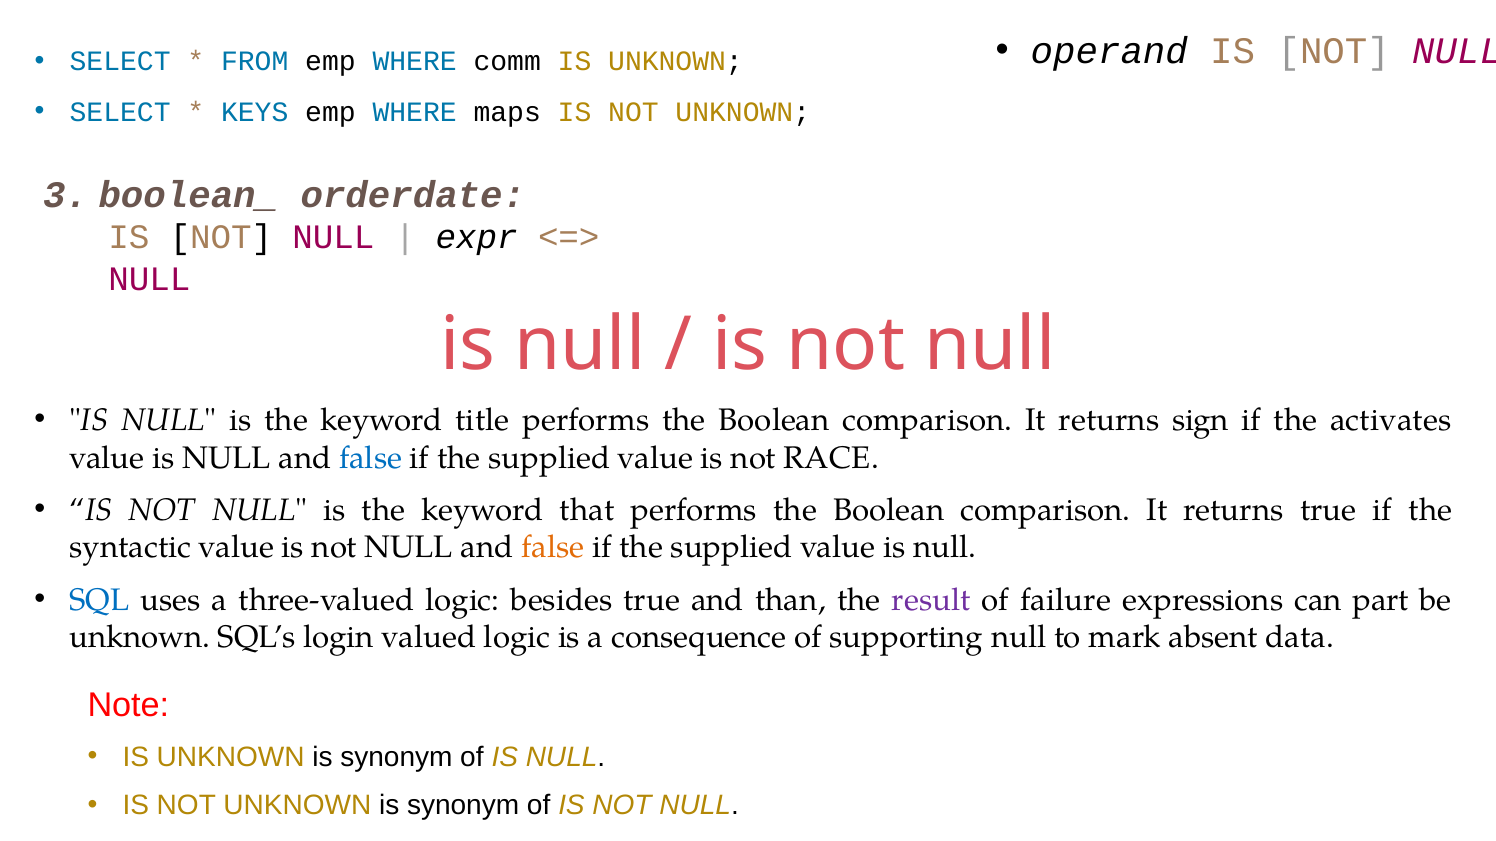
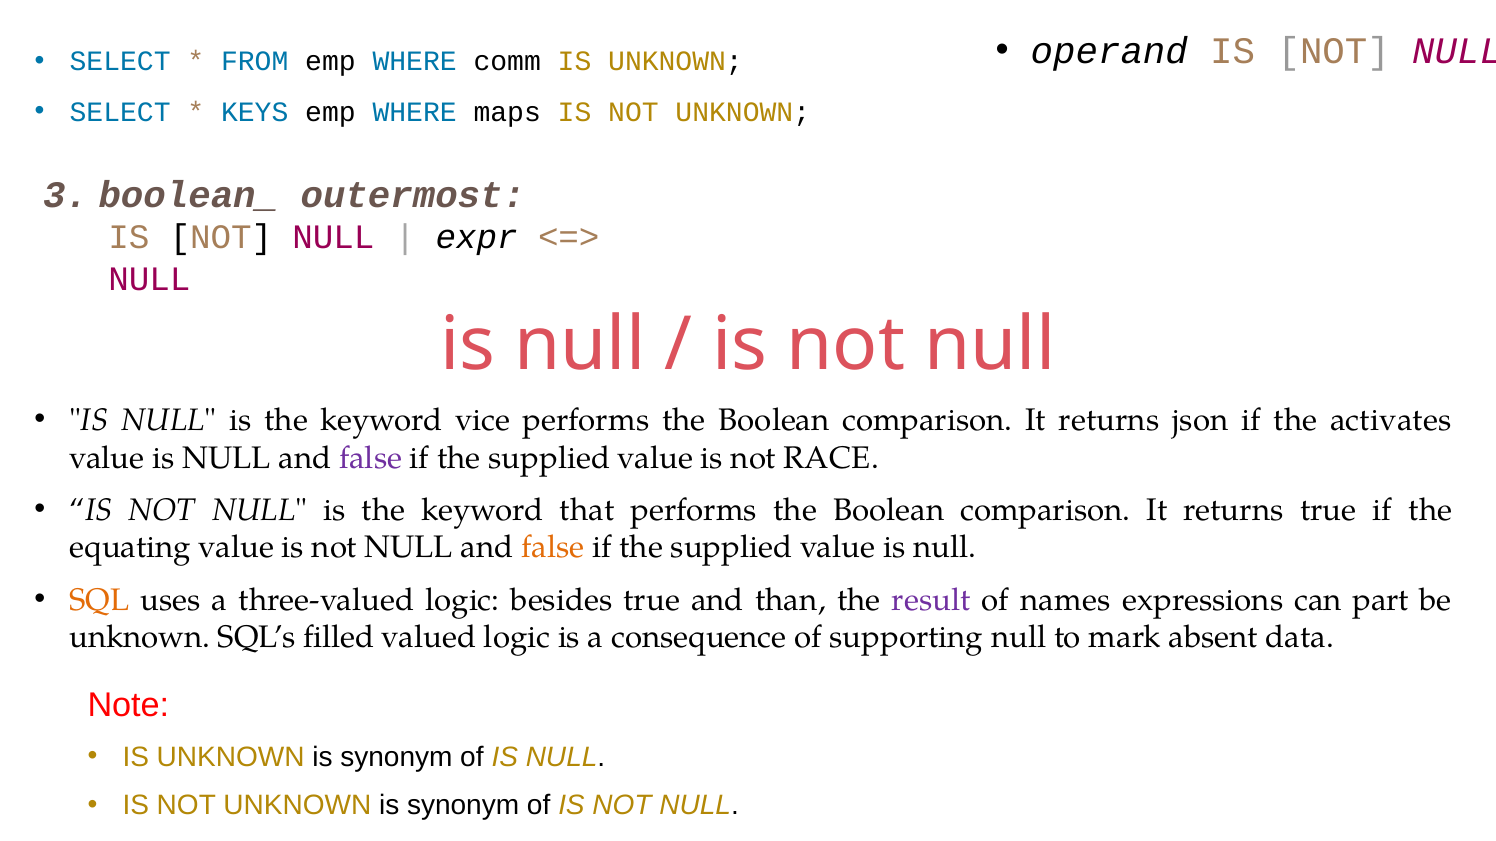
orderdate: orderdate -> outermost (413, 195)
title: title -> vice (483, 421)
sign: sign -> json (1200, 421)
false colour: blue -> purple (371, 458)
syntactic: syntactic -> equating (130, 548)
SQL colour: blue -> orange (100, 600)
failure: failure -> names (1066, 600)
login: login -> filled (339, 638)
